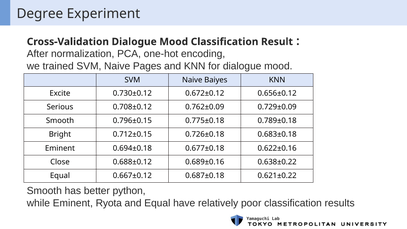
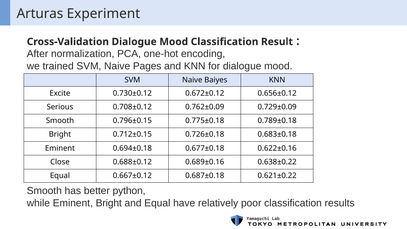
Degree: Degree -> Arturas (40, 14)
Eminent Ryota: Ryota -> Bright (109, 203)
